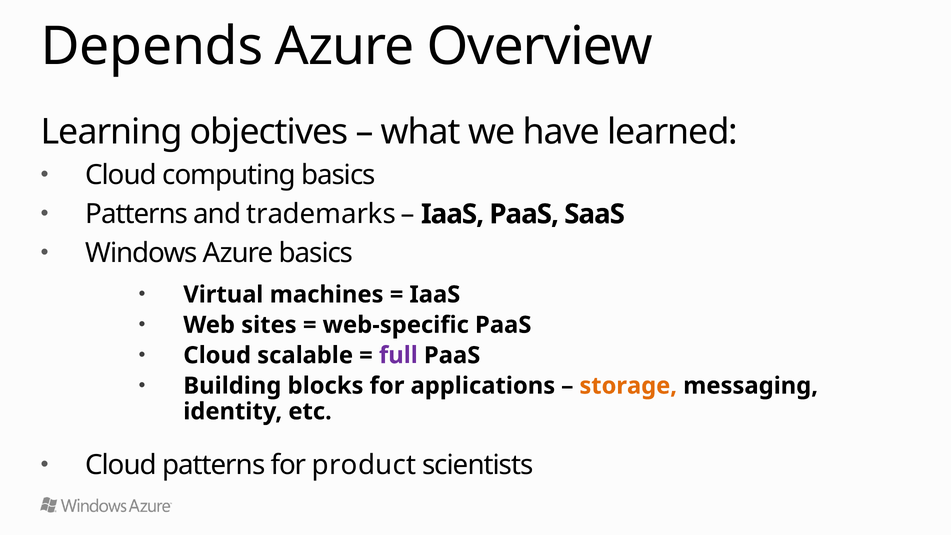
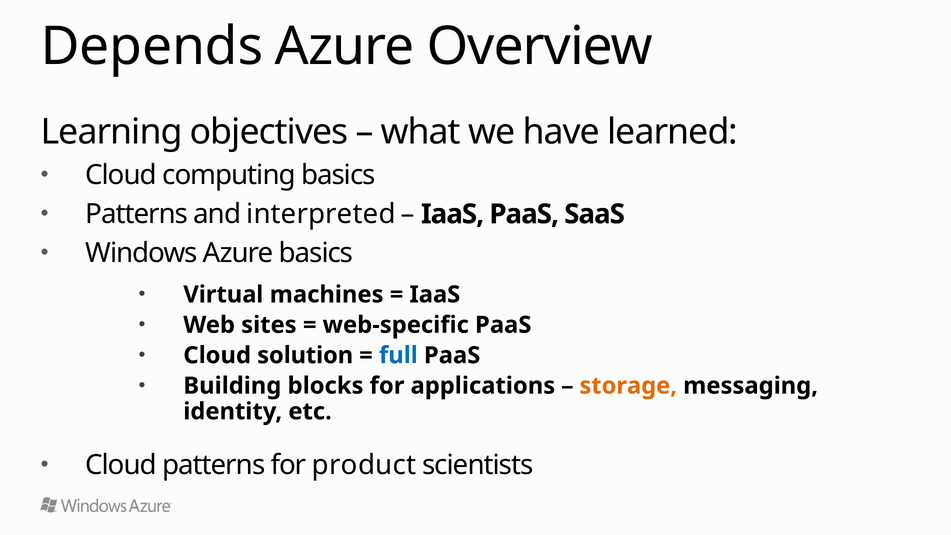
trademarks: trademarks -> interpreted (321, 214)
scalable: scalable -> solution (305, 355)
full colour: purple -> blue (398, 355)
